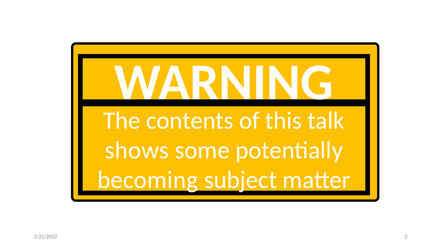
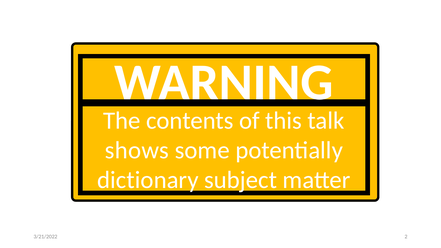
becoming: becoming -> dictionary (148, 180)
